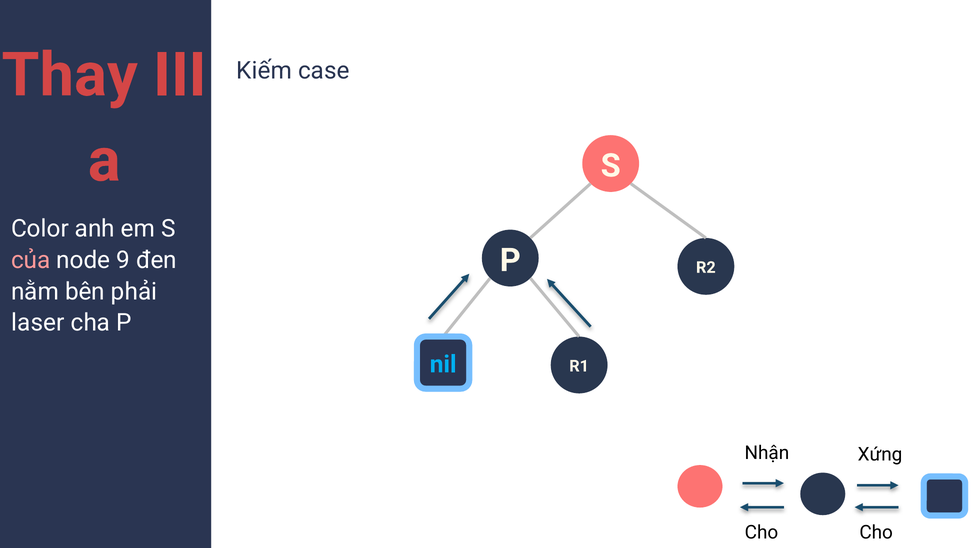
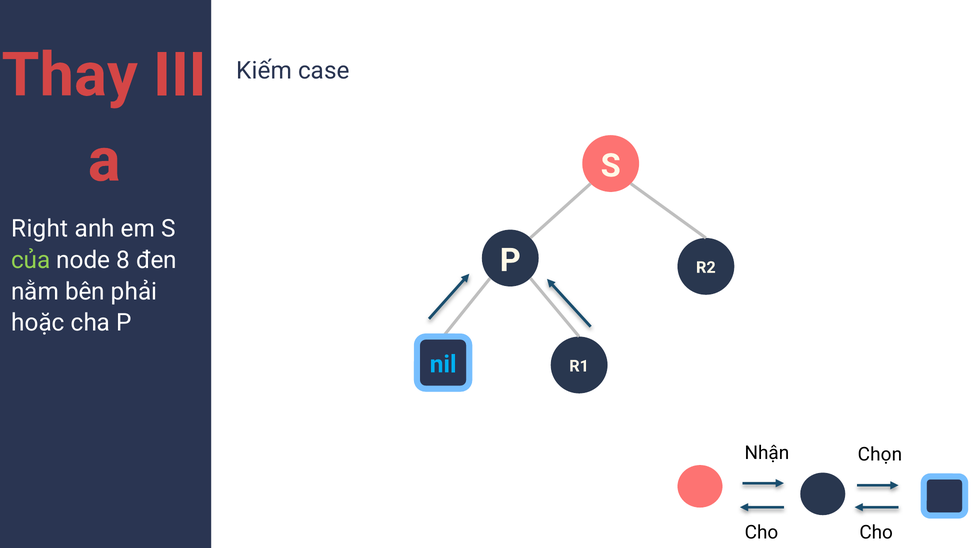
Color: Color -> Right (40, 229)
của colour: pink -> light green (31, 260)
9: 9 -> 8 (123, 260)
laser: laser -> hoặc (38, 323)
Xứng: Xứng -> Chọn (880, 455)
